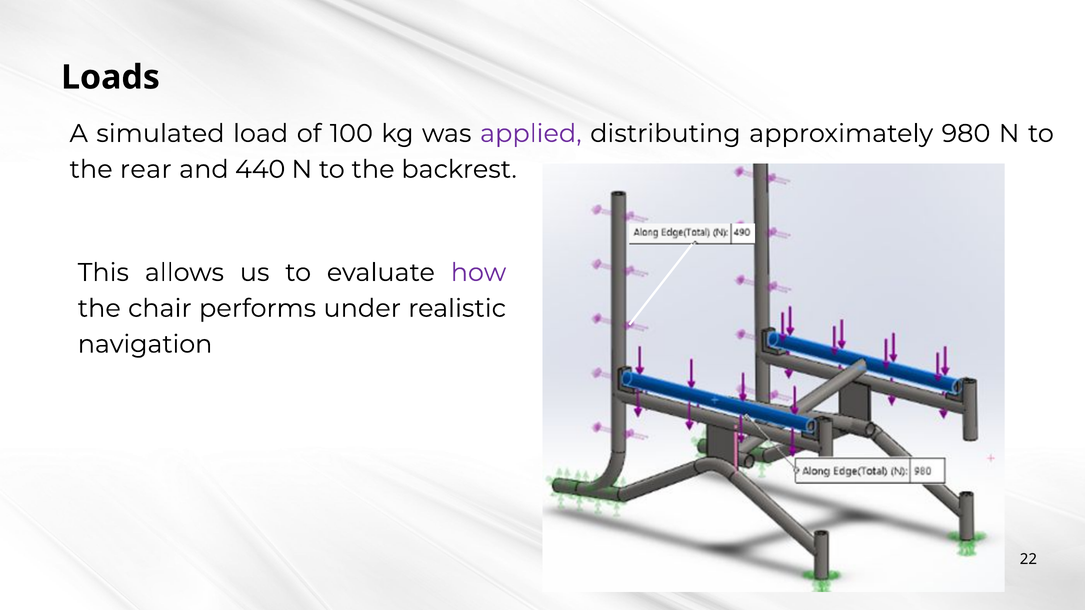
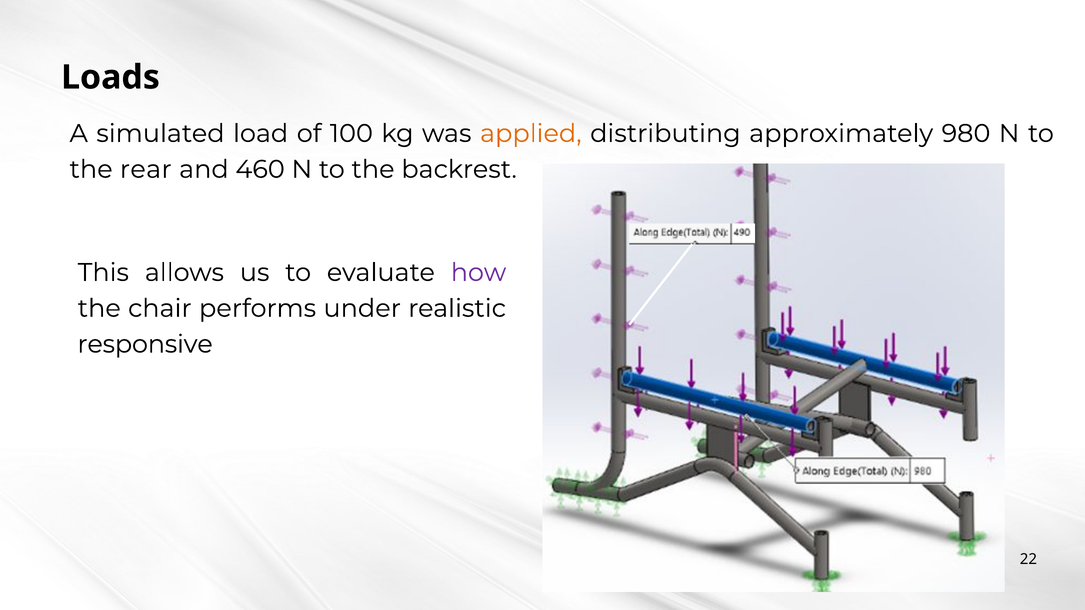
applied colour: purple -> orange (531, 134)
440: 440 -> 460 (260, 169)
navigation: navigation -> responsive (145, 344)
